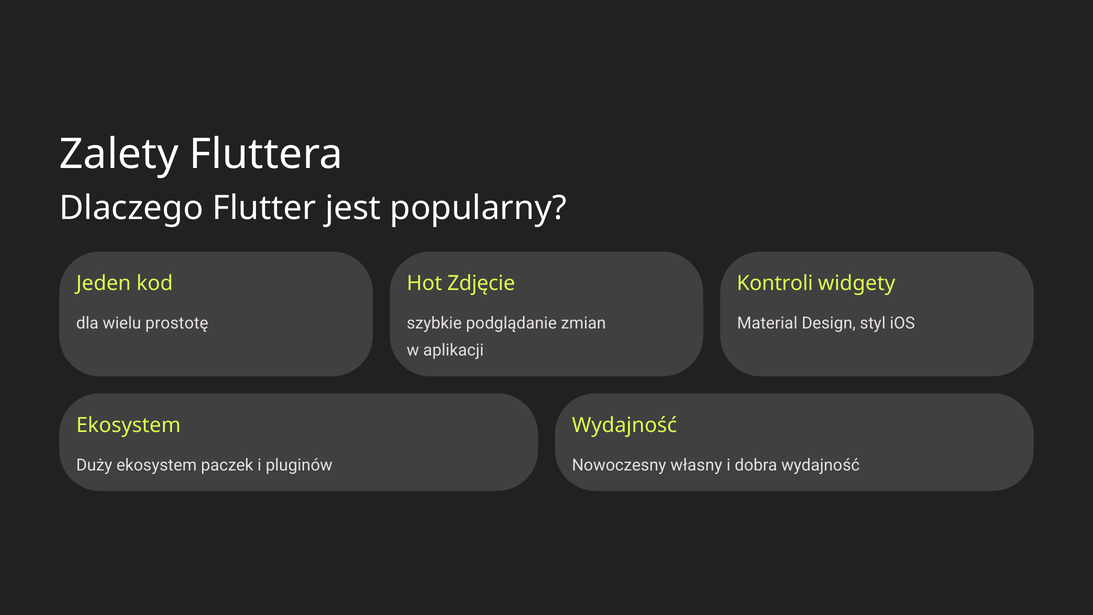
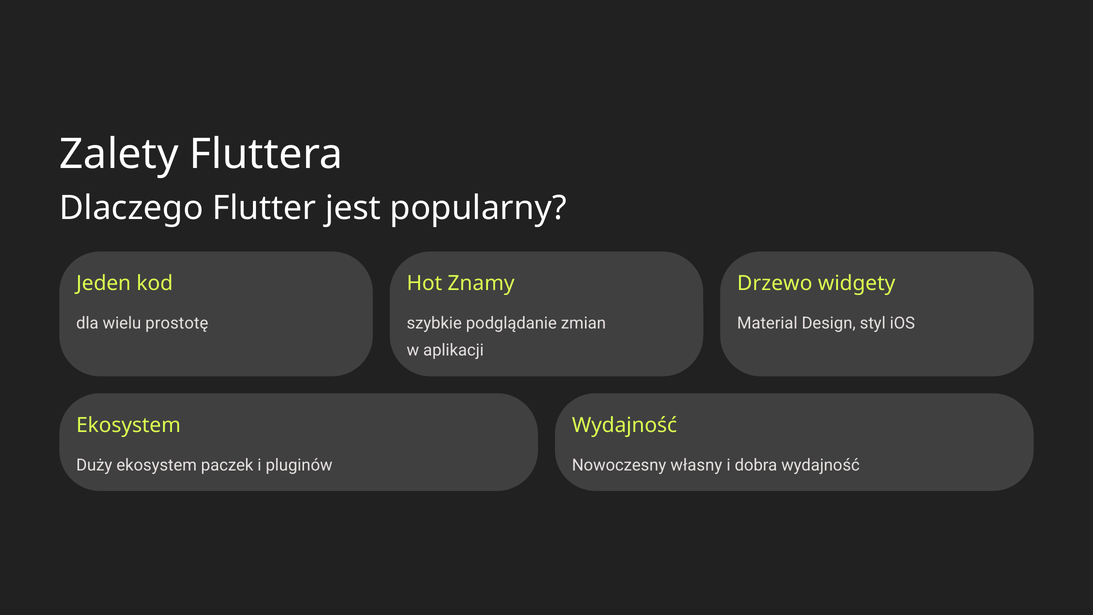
Zdjęcie: Zdjęcie -> Znamy (481, 283)
Kontroli: Kontroli -> Drzewo (775, 283)
